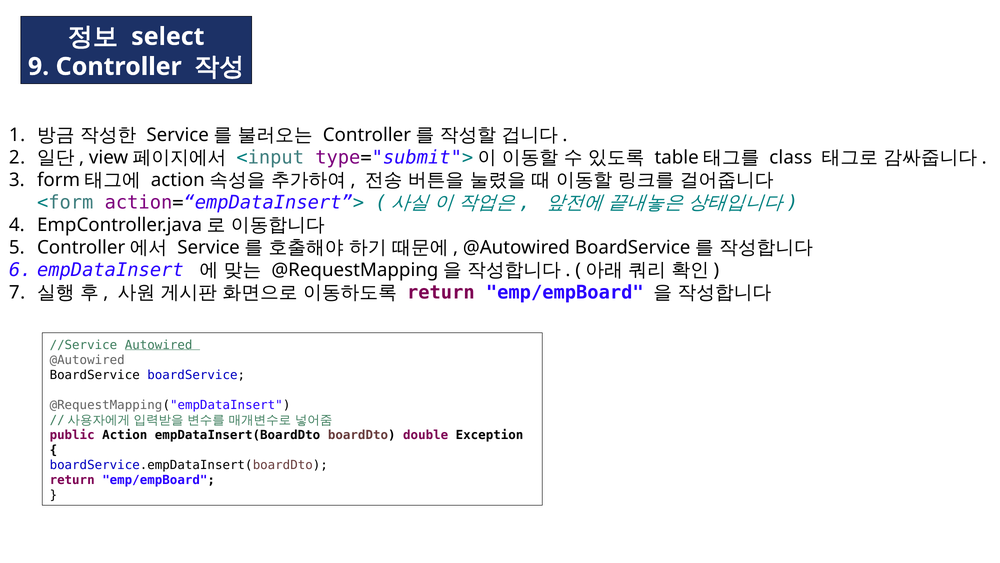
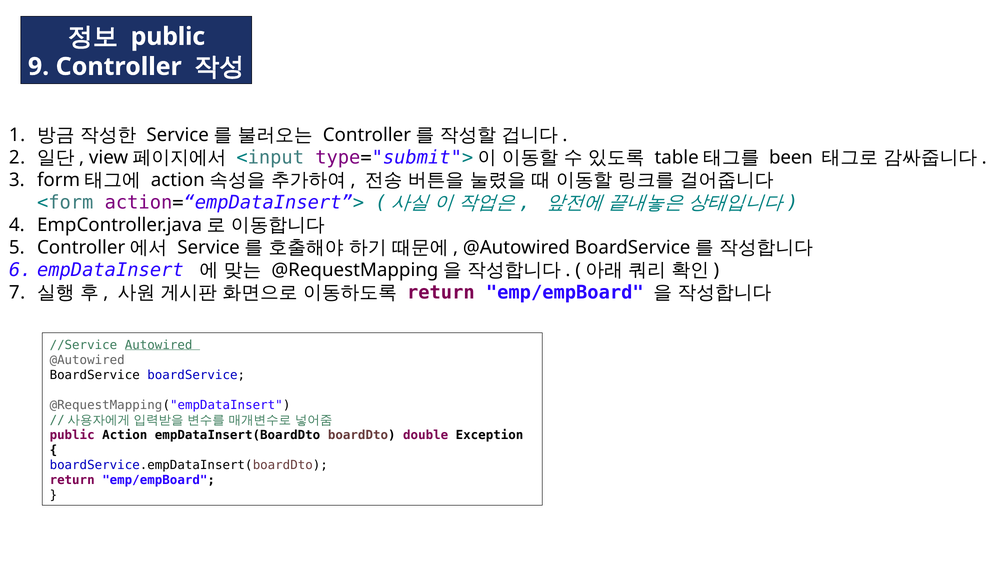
select: select -> public (168, 37)
class: class -> been (791, 157)
